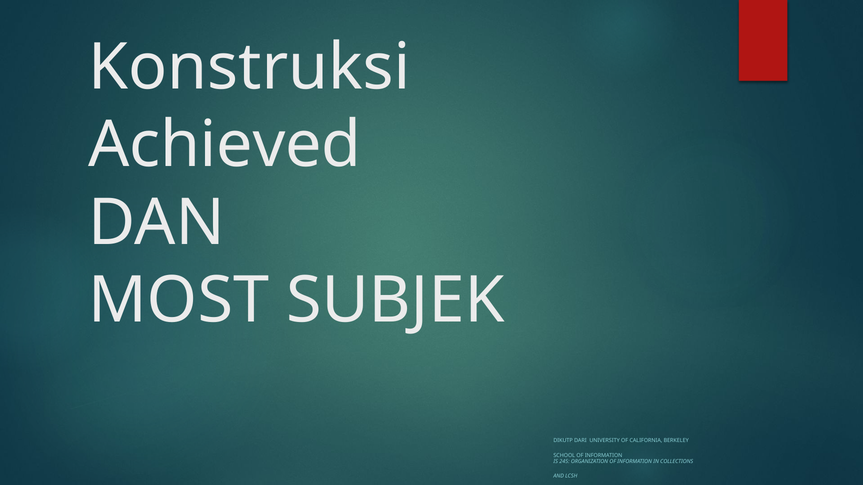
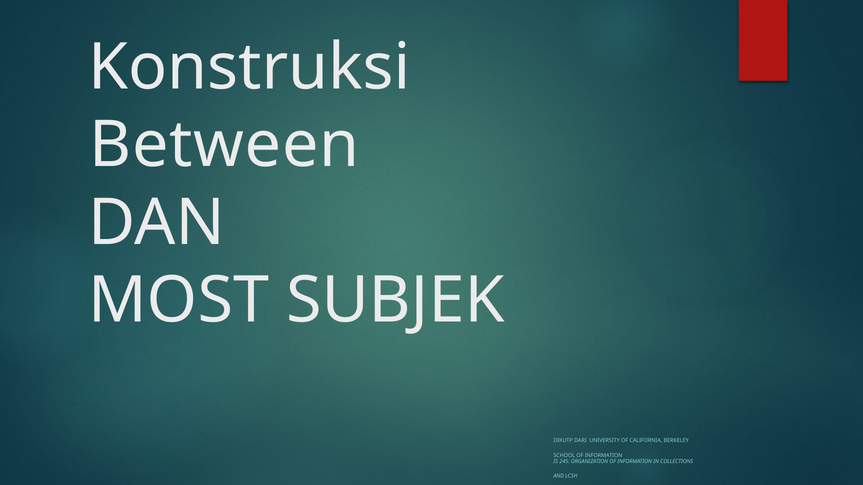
Achieved: Achieved -> Between (224, 145)
